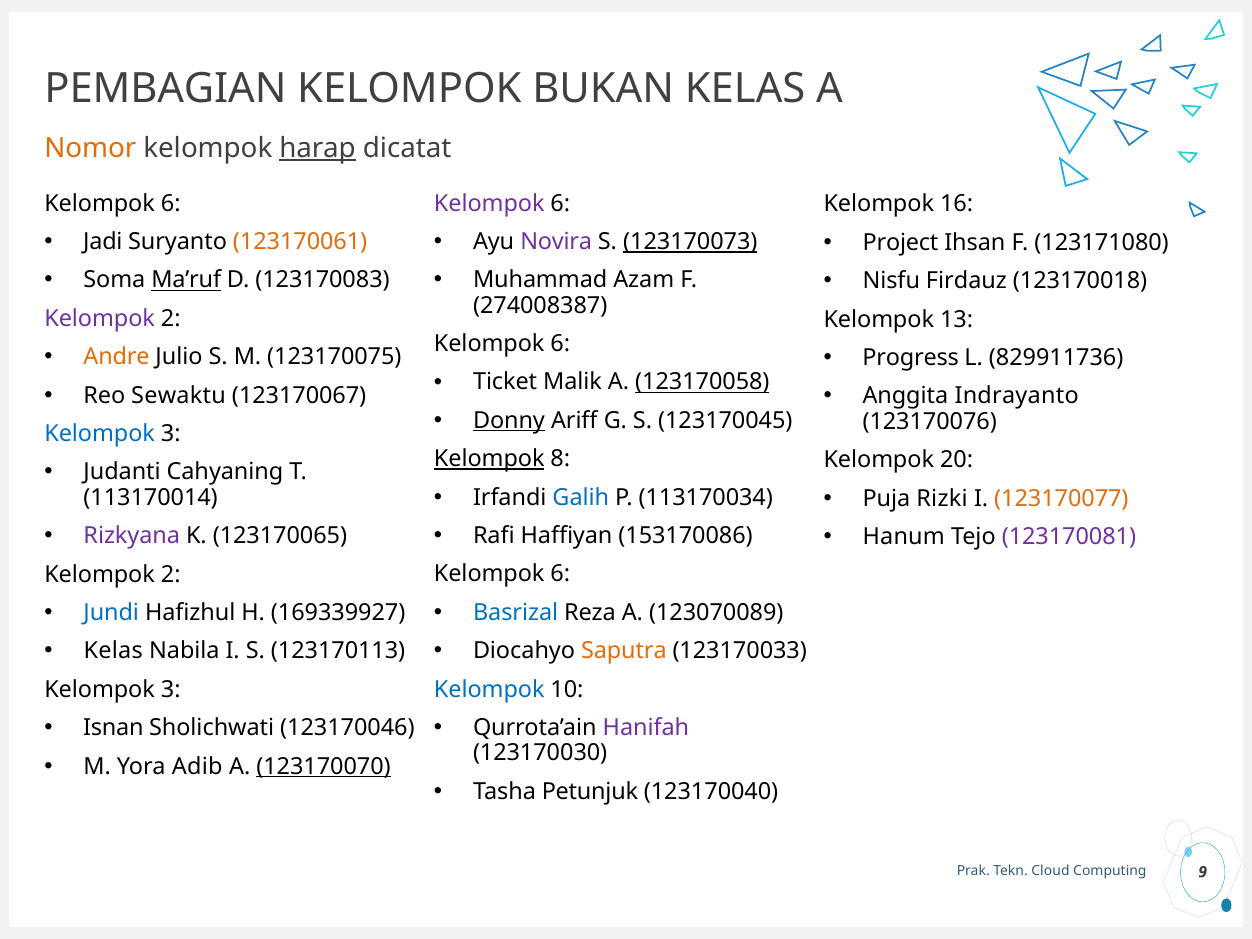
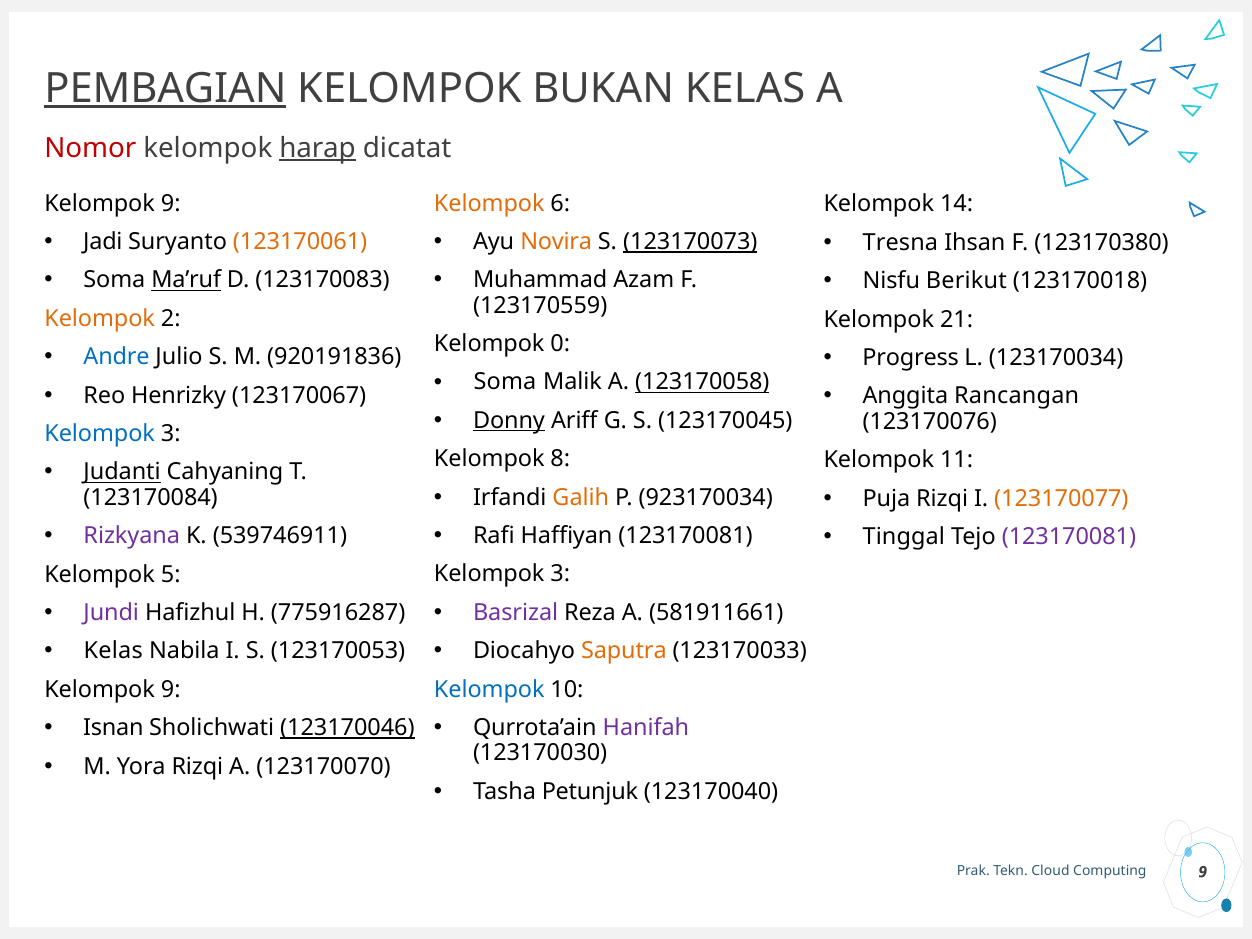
PEMBAGIAN underline: none -> present (165, 88)
Nomor colour: orange -> red (90, 148)
6: 6 -> 9 (171, 203)
Kelompok colour: purple -> orange (489, 203)
16: 16 -> 14 (957, 204)
Novira colour: purple -> orange (556, 242)
Project: Project -> Tresna (900, 243)
123171080: 123171080 -> 123170380 (1102, 243)
Firdauz: Firdauz -> Berikut (966, 281)
274008387: 274008387 -> 123170559 (540, 305)
Kelompok colour: purple -> orange (100, 319)
13: 13 -> 21 (957, 319)
6: 6 -> 0 (560, 344)
Andre colour: orange -> blue (117, 357)
123170075: 123170075 -> 920191836 (334, 357)
829911736: 829911736 -> 123170034 (1056, 358)
Ticket: Ticket -> Soma (505, 382)
Sewaktu: Sewaktu -> Henrizky (179, 395)
Indrayanto: Indrayanto -> Rancangan (1017, 396)
Kelompok underline: present -> none (489, 459)
20: 20 -> 11 (957, 460)
Judanti underline: none -> present (122, 472)
Galih colour: blue -> orange (581, 497)
113170034: 113170034 -> 923170034 (706, 497)
Puja Rizki: Rizki -> Rizqi (942, 498)
113170014: 113170014 -> 123170084 (151, 497)
123170065: 123170065 -> 539746911 (280, 536)
Haffiyan 153170086: 153170086 -> 123170081 (686, 536)
Hanum: Hanum -> Tinggal (904, 537)
6: 6 -> 3 (560, 574)
2: 2 -> 5 (171, 574)
Jundi colour: blue -> purple (111, 613)
169339927: 169339927 -> 775916287 (338, 613)
Basrizal colour: blue -> purple (516, 613)
123070089: 123070089 -> 581911661 (716, 613)
123170113: 123170113 -> 123170053 (338, 651)
3: 3 -> 9 (171, 689)
123170046 underline: none -> present (347, 728)
Yora Adib: Adib -> Rizqi (197, 766)
123170070 underline: present -> none (324, 766)
